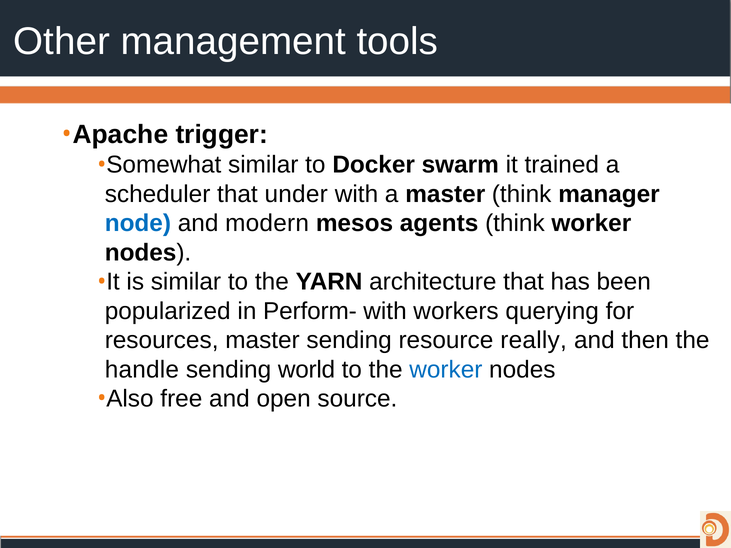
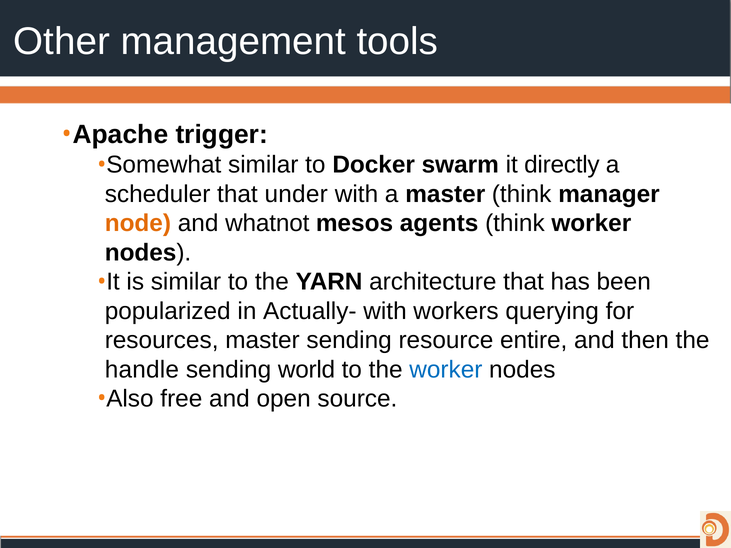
trained: trained -> directly (562, 165)
node colour: blue -> orange (138, 223)
modern: modern -> whatnot (267, 223)
Perform-: Perform- -> Actually- (310, 311)
really: really -> entire (534, 340)
